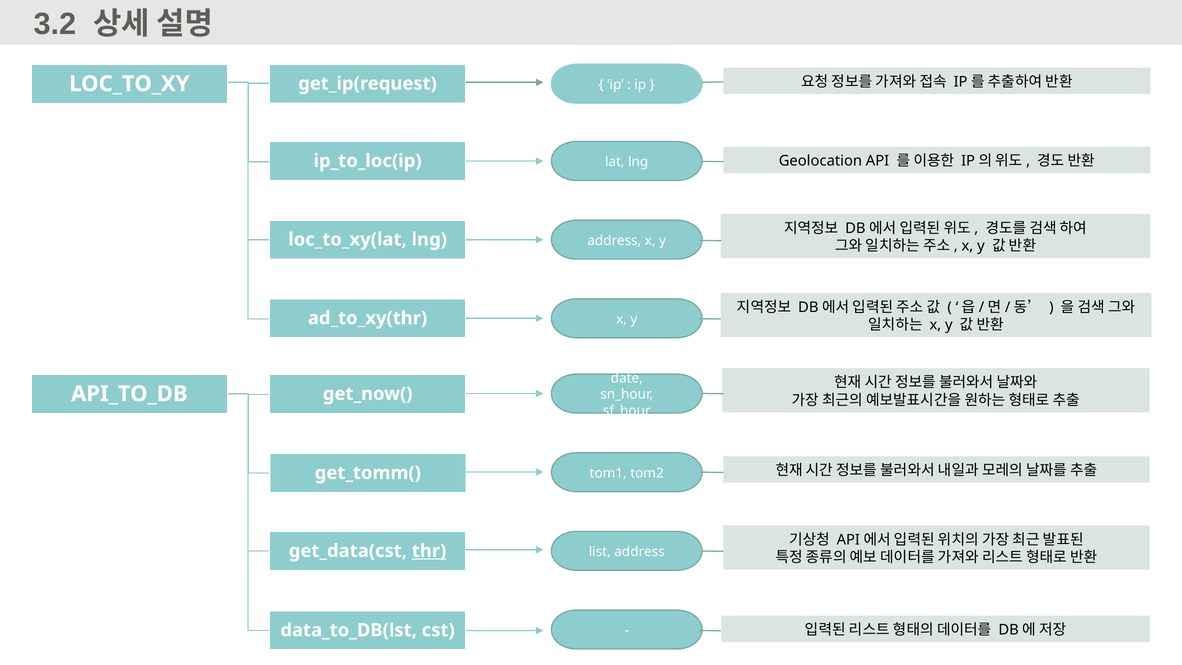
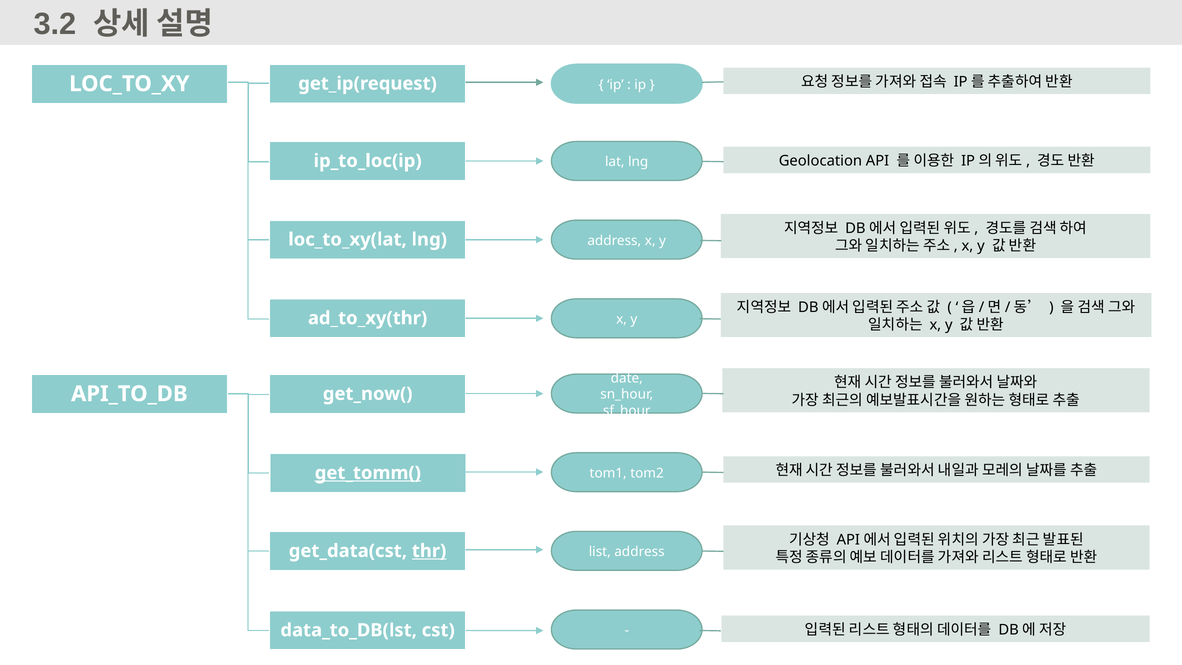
get_tomm( underline: none -> present (368, 473)
